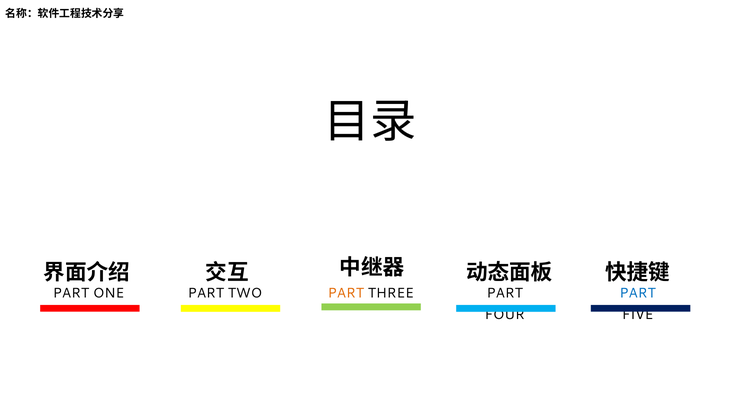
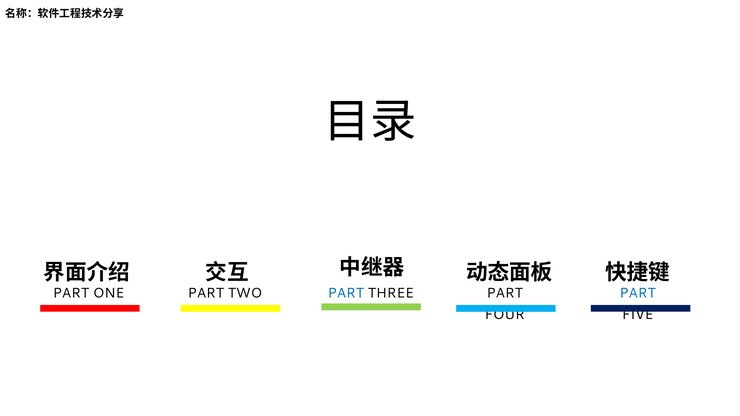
PART colour: orange -> blue (346, 293)
